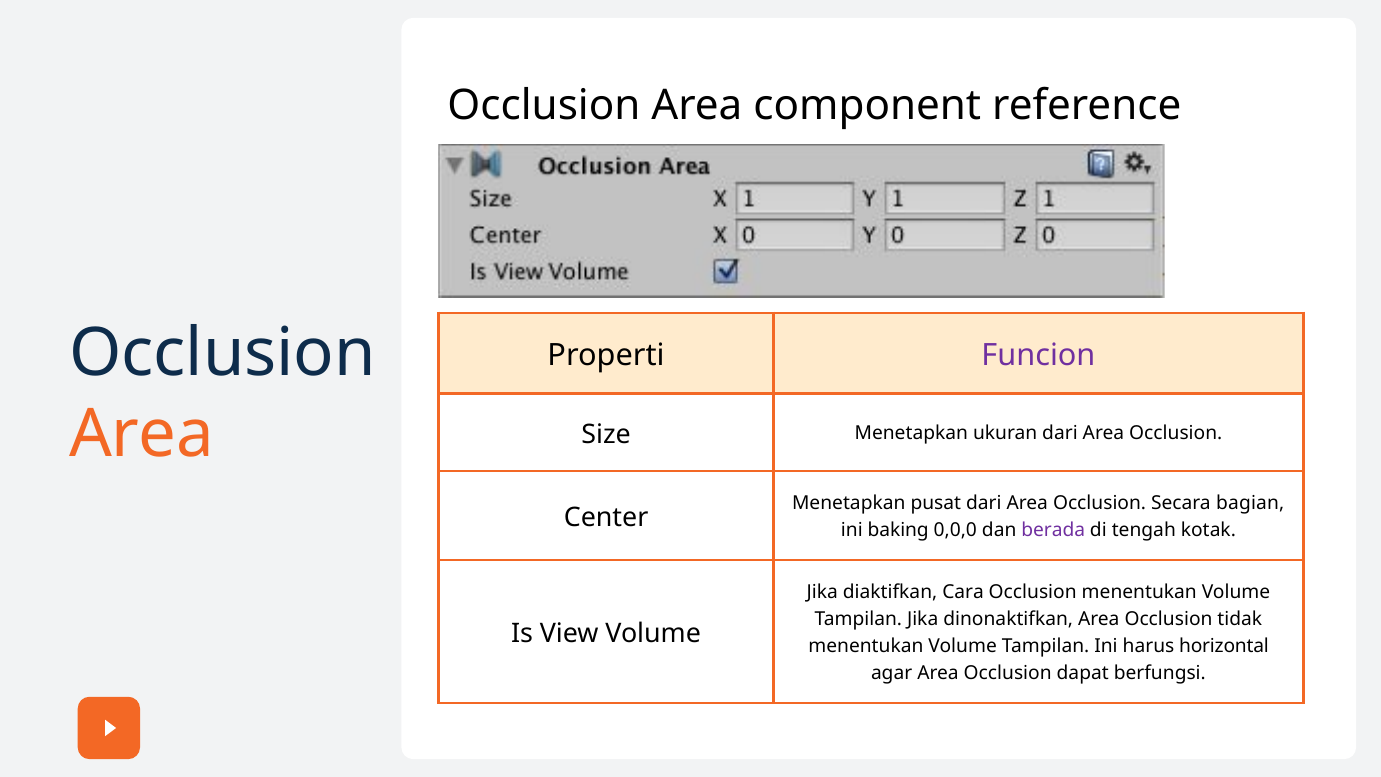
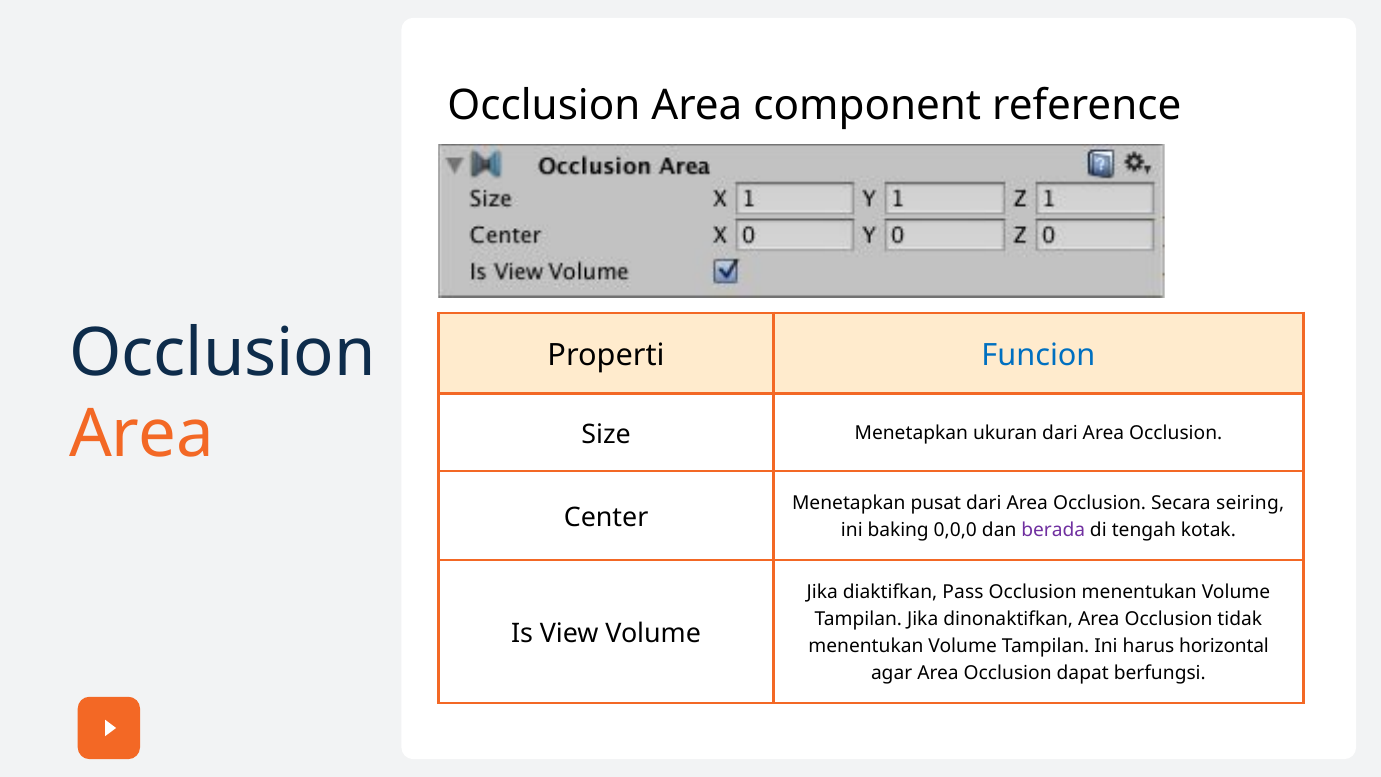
Funcion colour: purple -> blue (1038, 355)
bagian: bagian -> seiring (1250, 503)
Cara: Cara -> Pass (963, 592)
